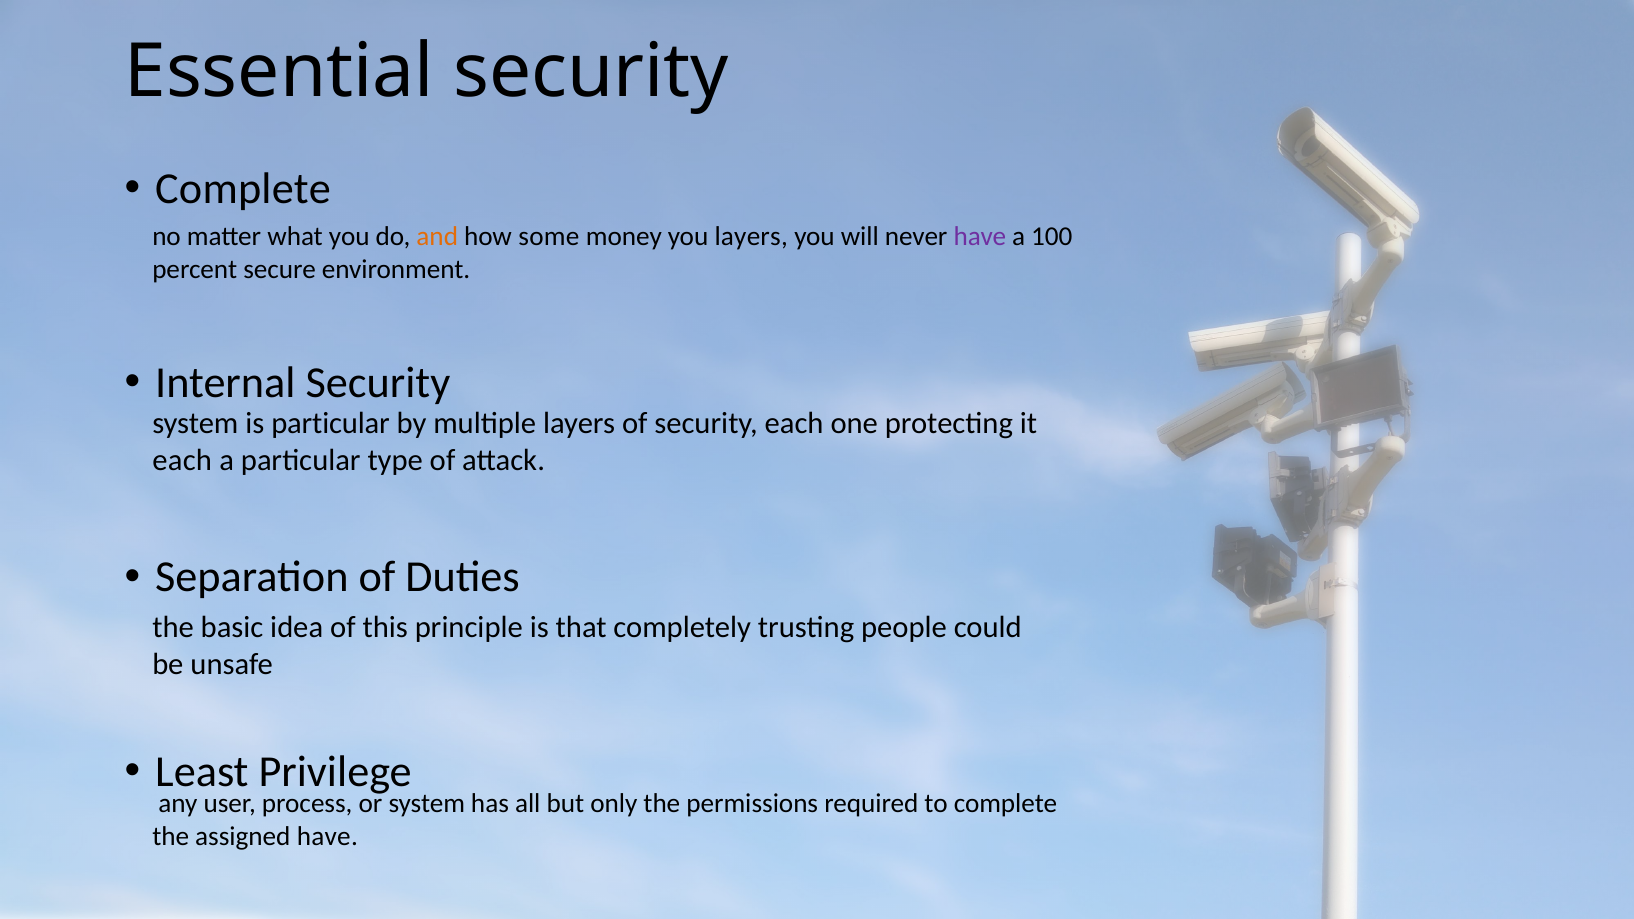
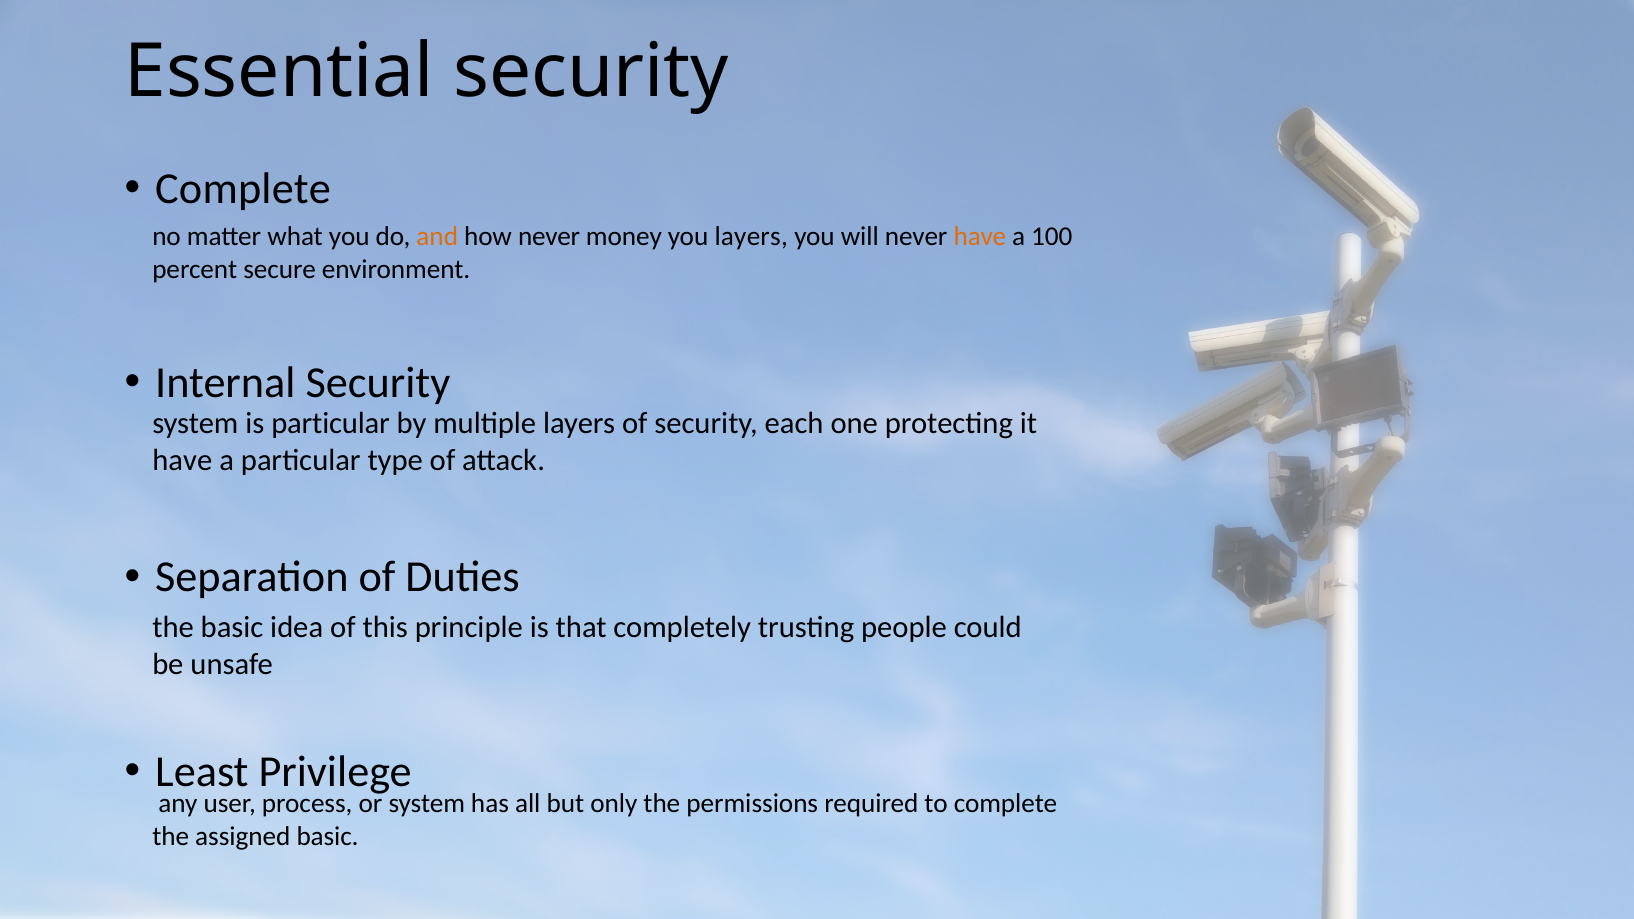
how some: some -> never (549, 237)
have colour: purple -> orange (980, 237)
each: each -> have (182, 461)
assigned have: have -> basic (328, 836)
